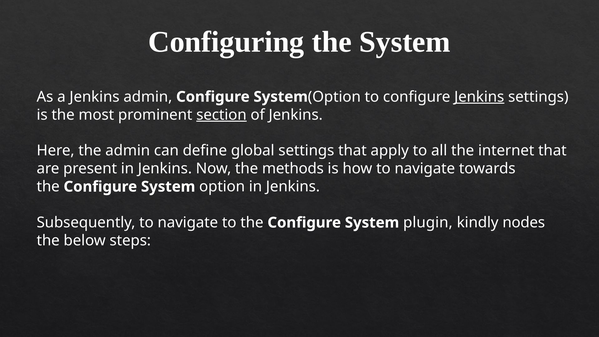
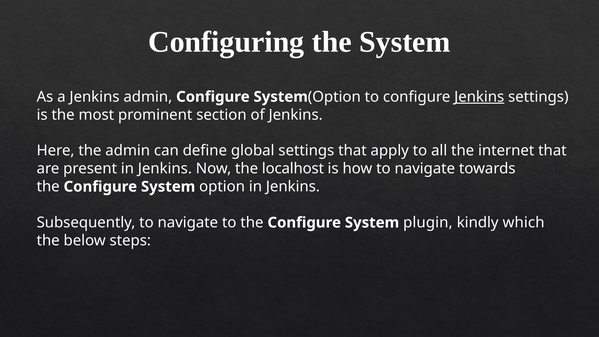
section underline: present -> none (221, 115)
methods: methods -> localhost (293, 169)
nodes: nodes -> which (524, 223)
